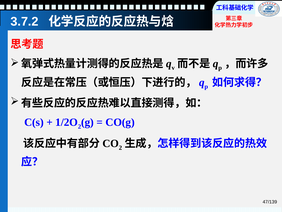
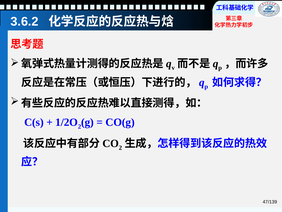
3.7.2: 3.7.2 -> 3.6.2 (25, 22)
